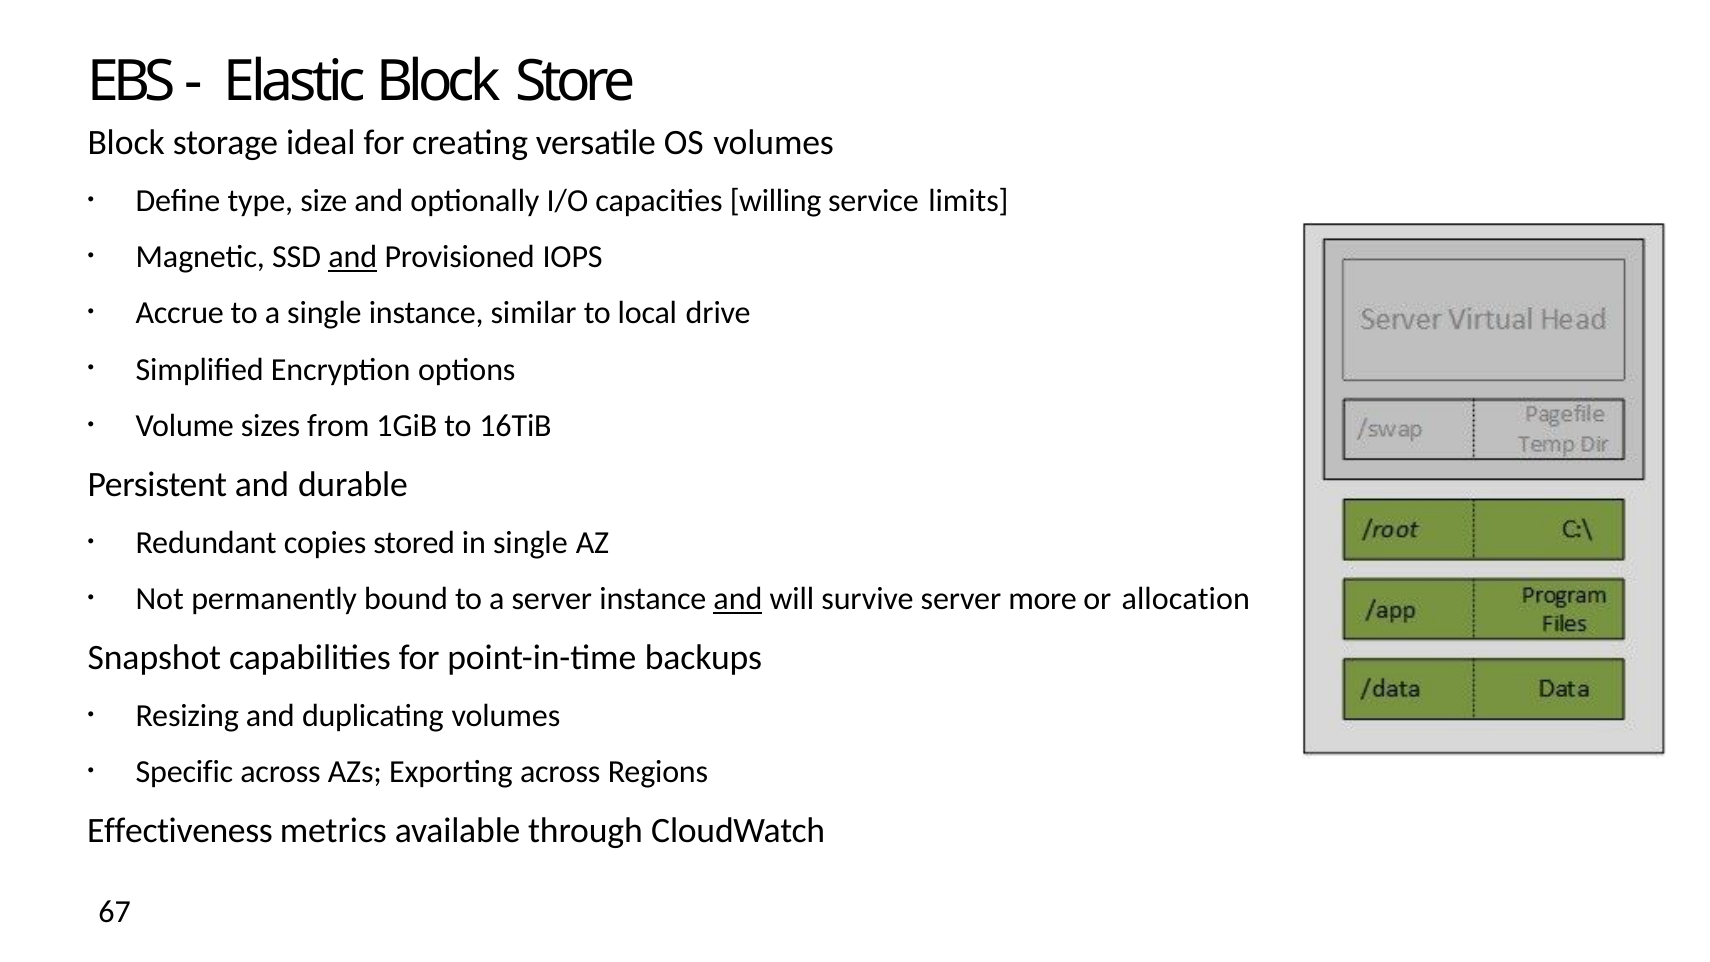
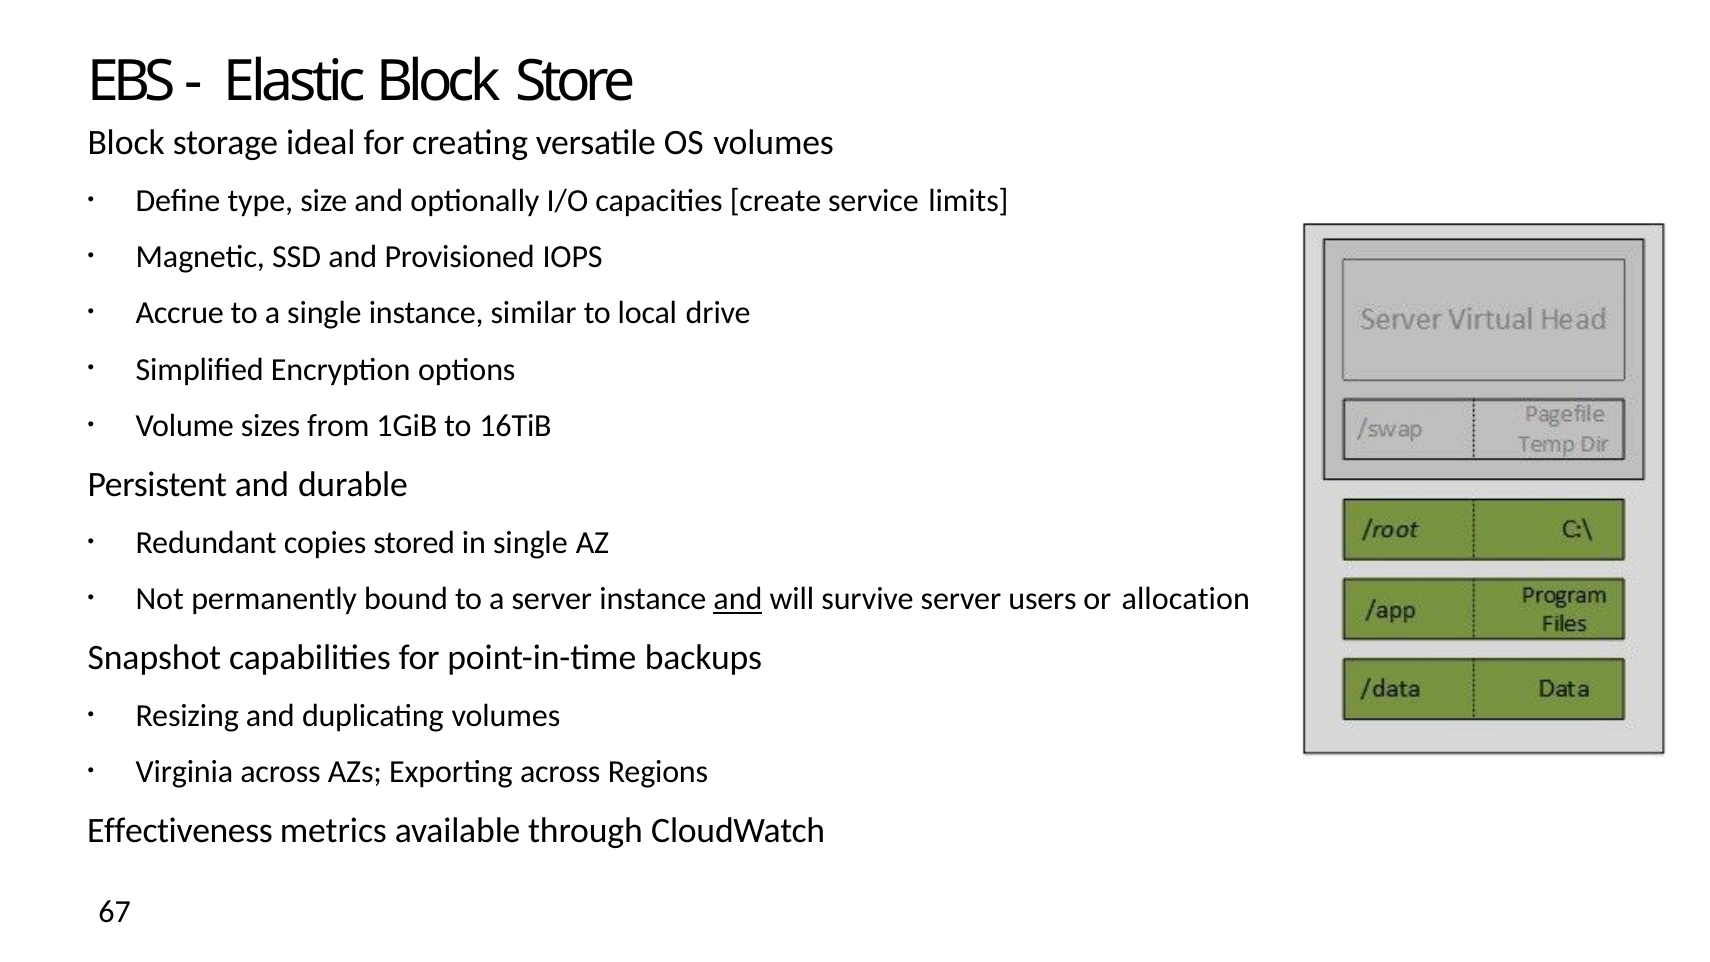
willing: willing -> create (776, 201)
and underline: present -> none (353, 257)
more: more -> users (1043, 599)
Specific: Specific -> Virginia (184, 772)
